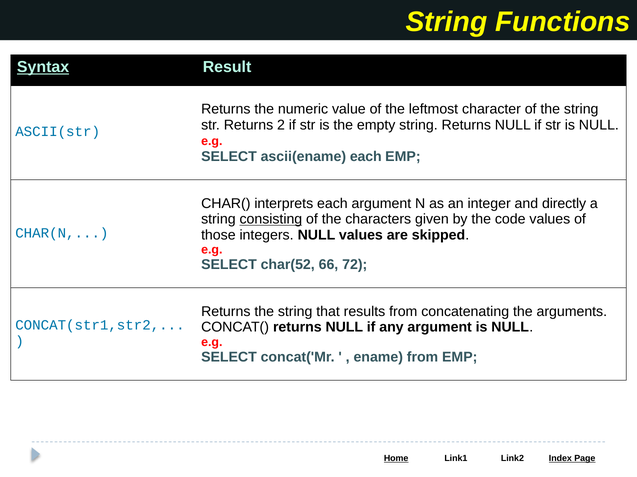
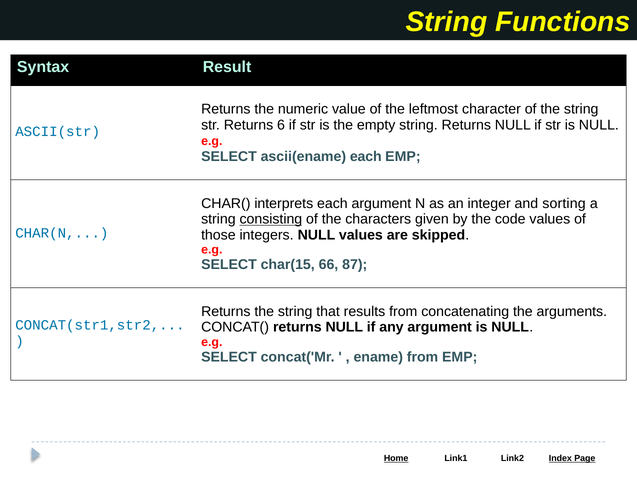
Syntax underline: present -> none (43, 67)
2: 2 -> 6 (281, 125)
directly: directly -> sorting (564, 204)
char(52: char(52 -> char(15 (288, 265)
72: 72 -> 87 (355, 265)
